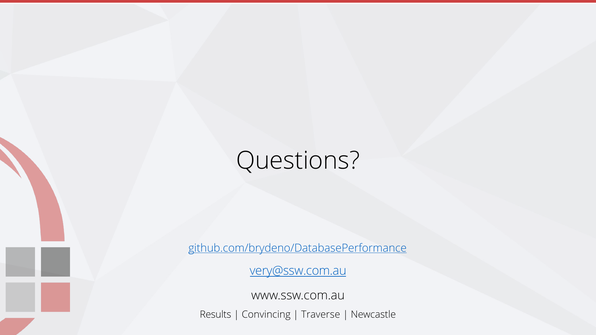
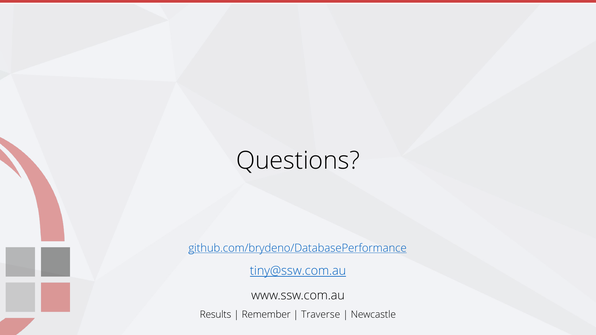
very@ssw.com.au: very@ssw.com.au -> tiny@ssw.com.au (298, 271)
Convincing: Convincing -> Remember (266, 315)
